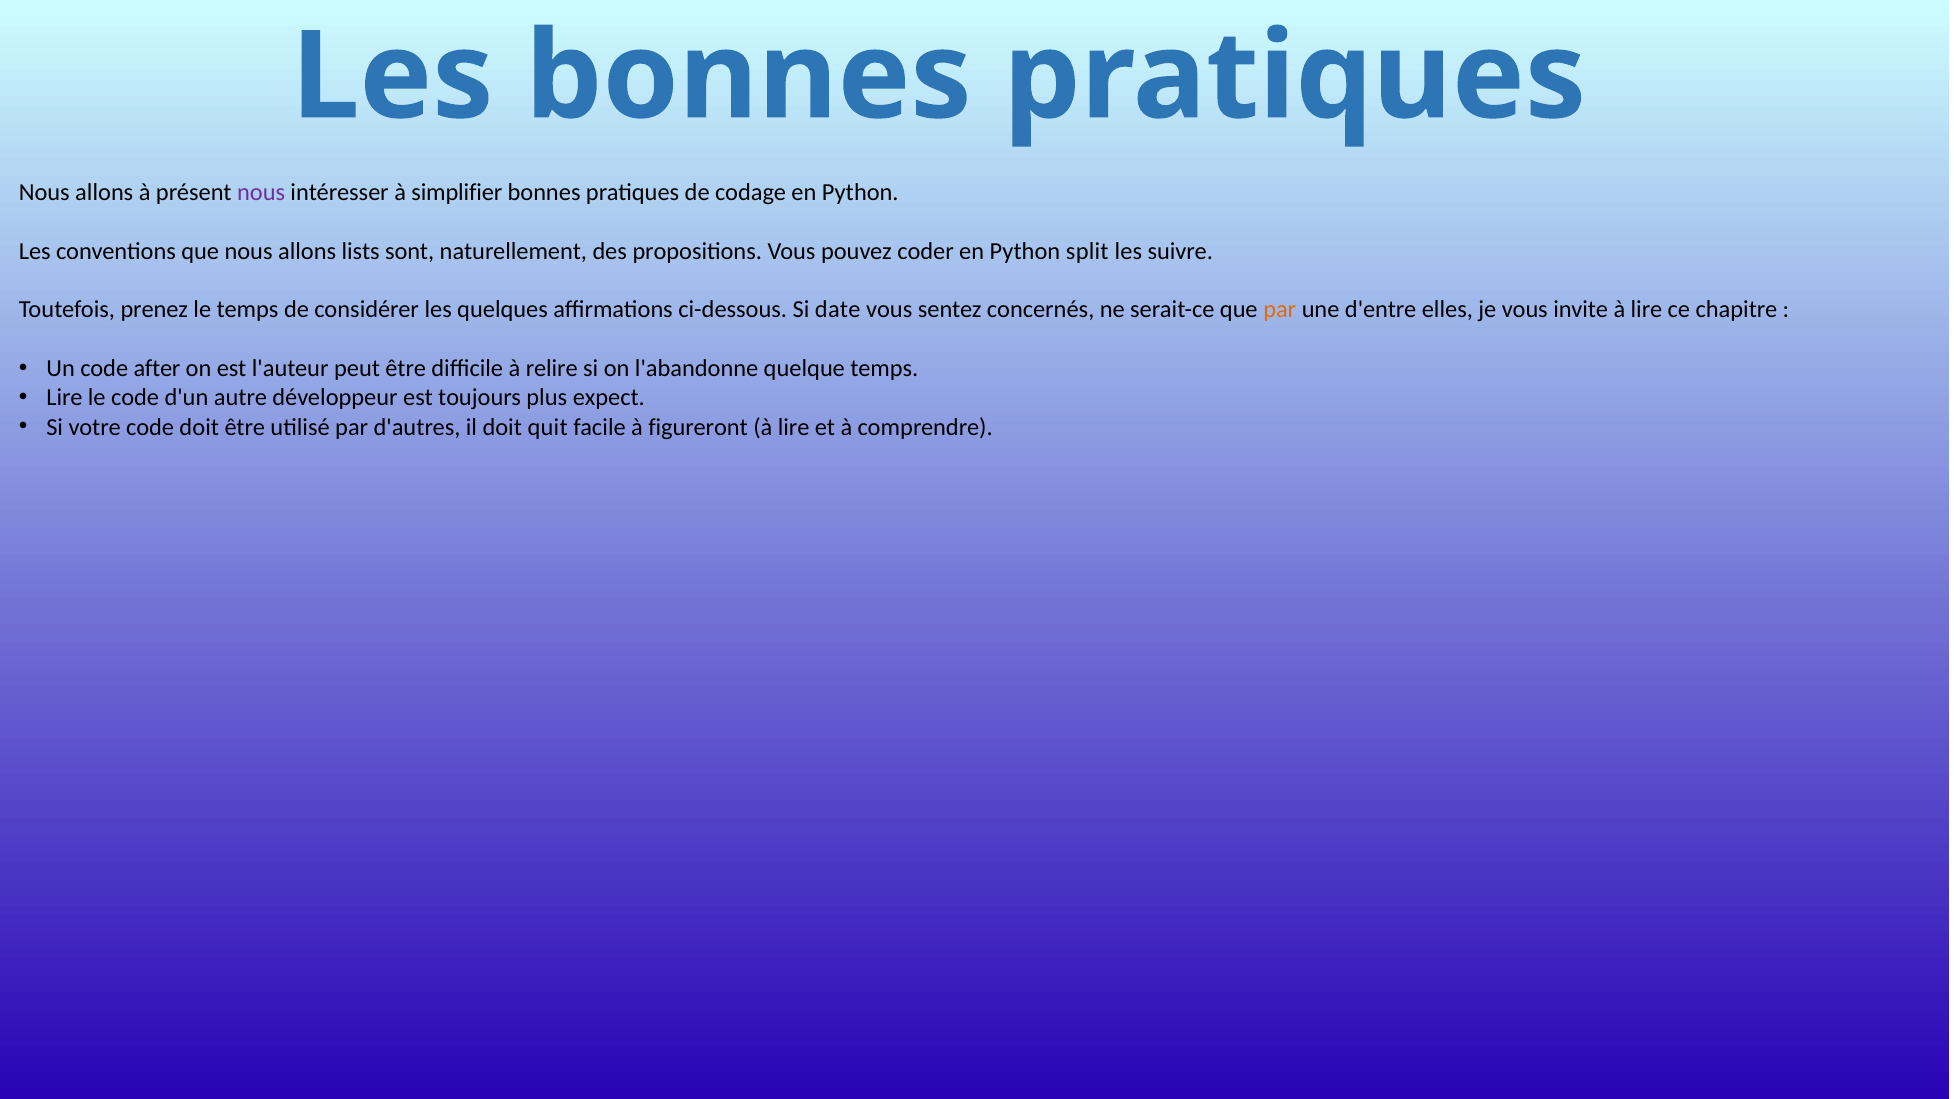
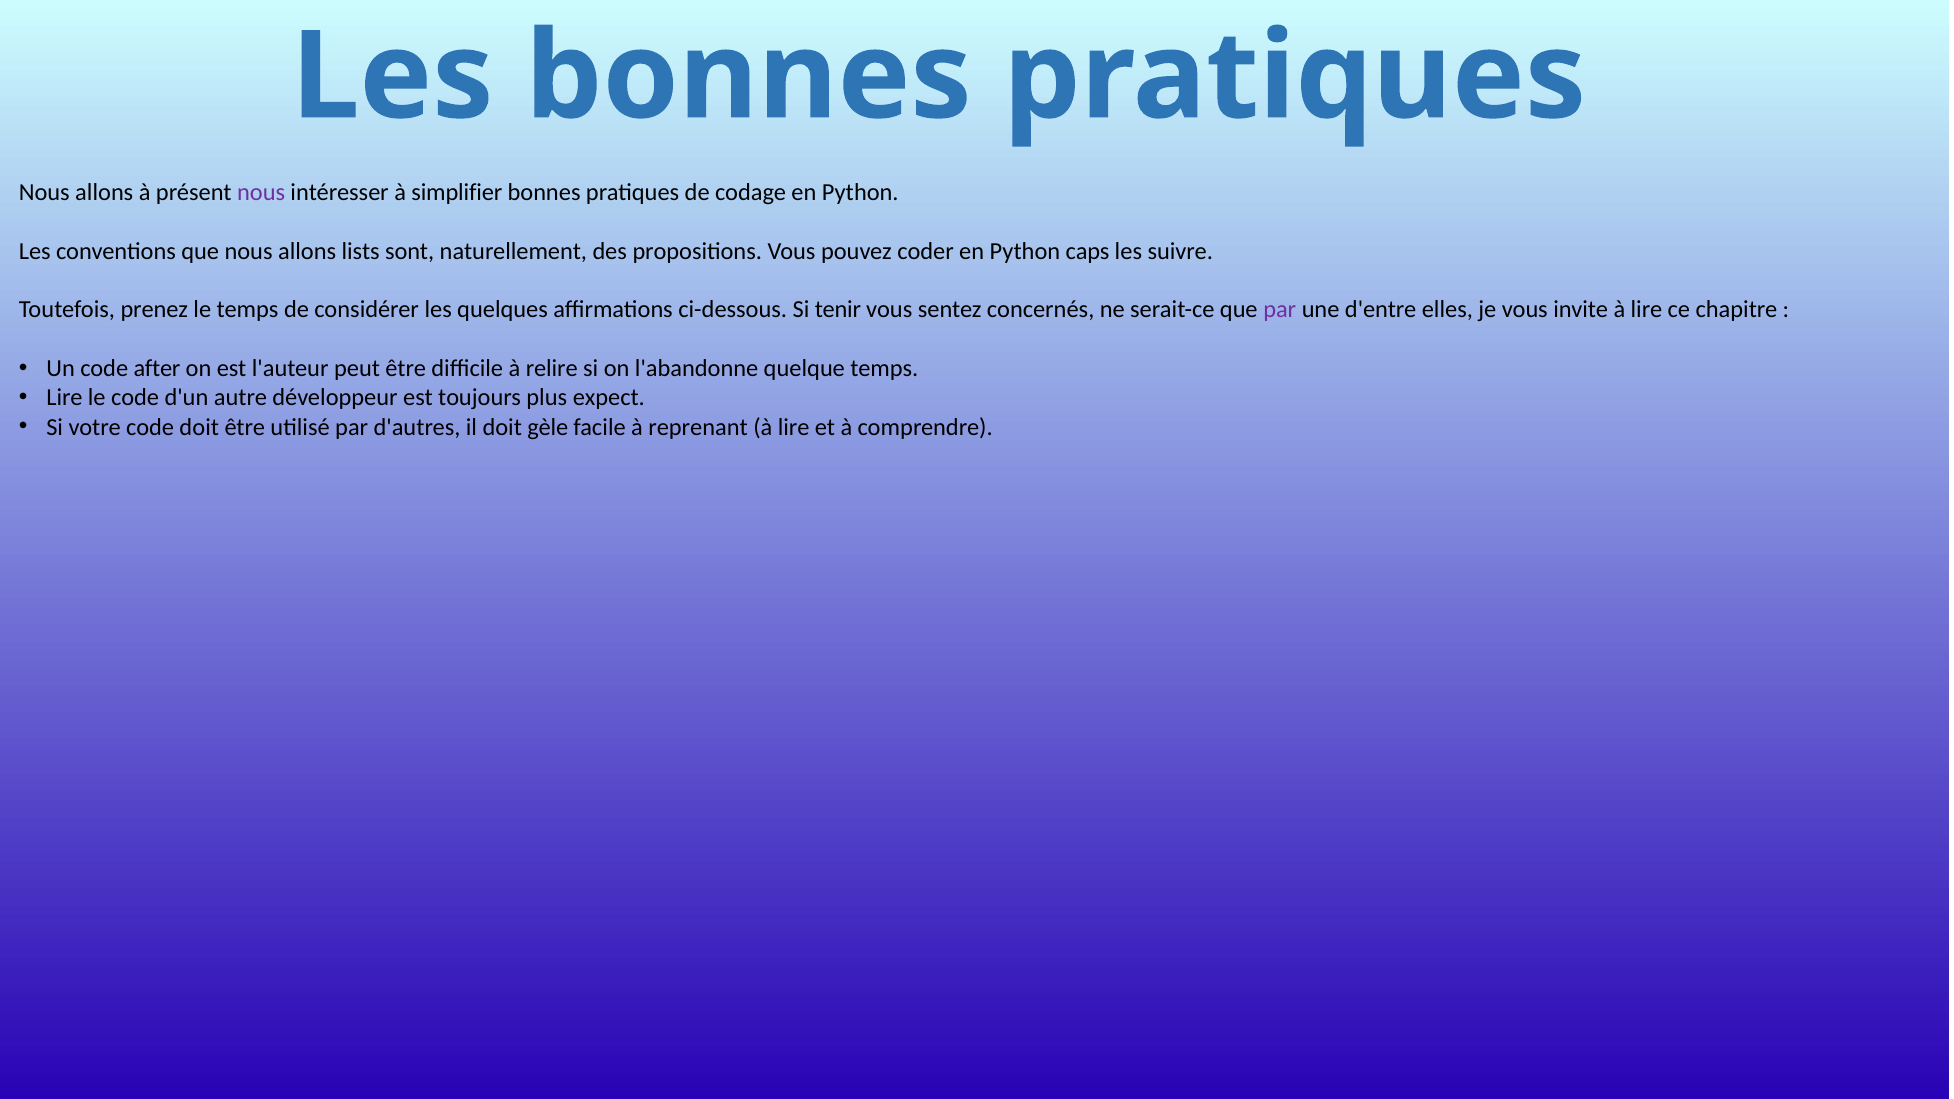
split: split -> caps (1088, 251)
date: date -> tenir (838, 310)
par colour: orange -> purple (1280, 310)
quit: quit -> gèle (548, 427)
figureront: figureront -> reprenant (698, 427)
